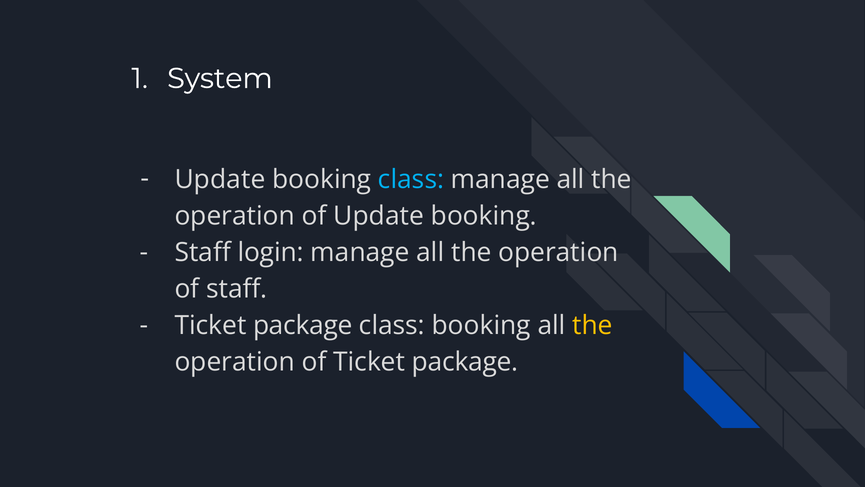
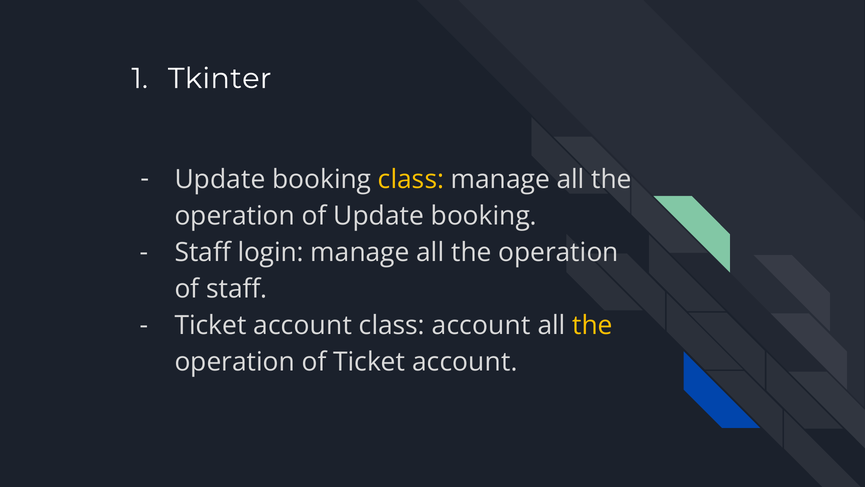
System: System -> Tkinter (220, 78)
class colour: light blue -> yellow (411, 179)
package: package -> account (303, 325)
class booking: booking -> account (481, 325)
of Ticket package: package -> account (465, 362)
